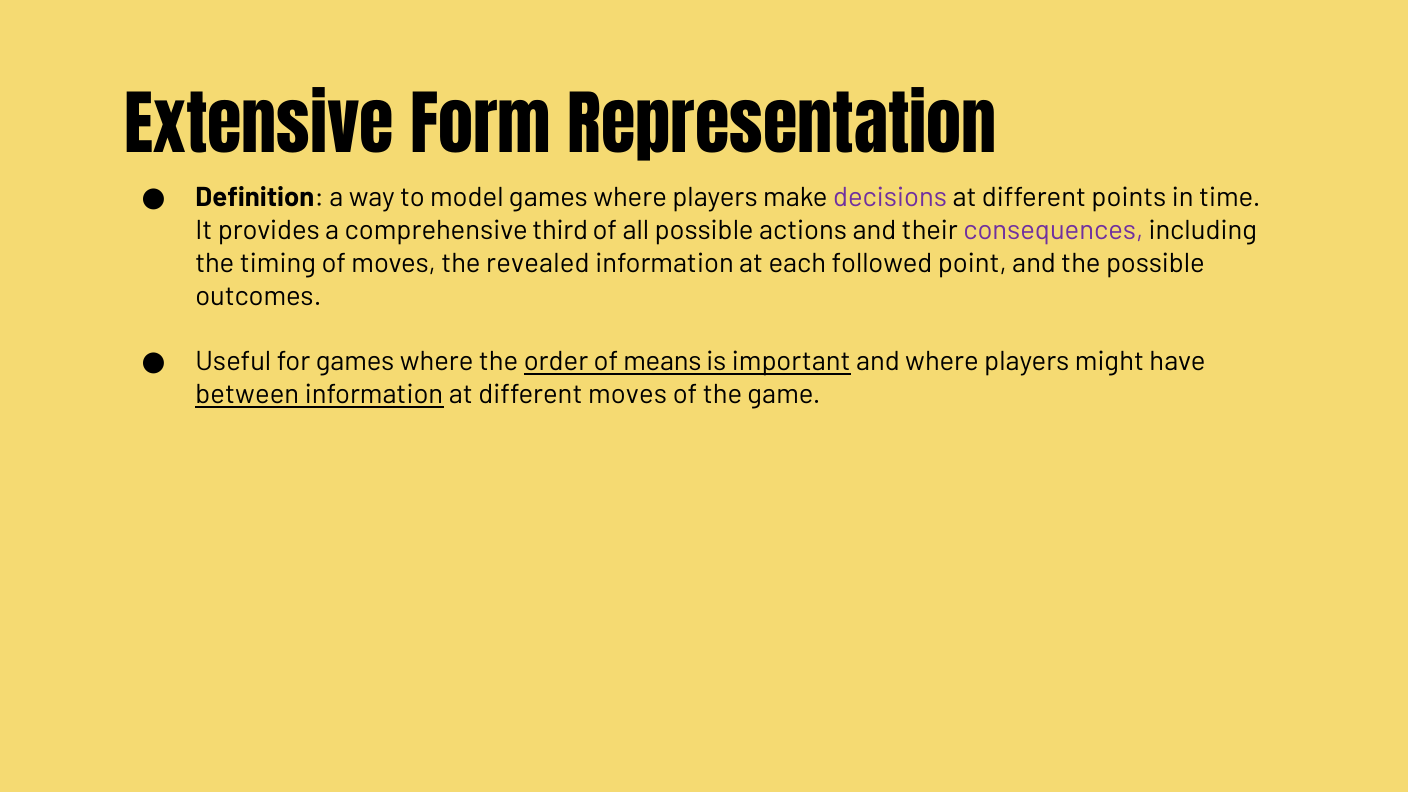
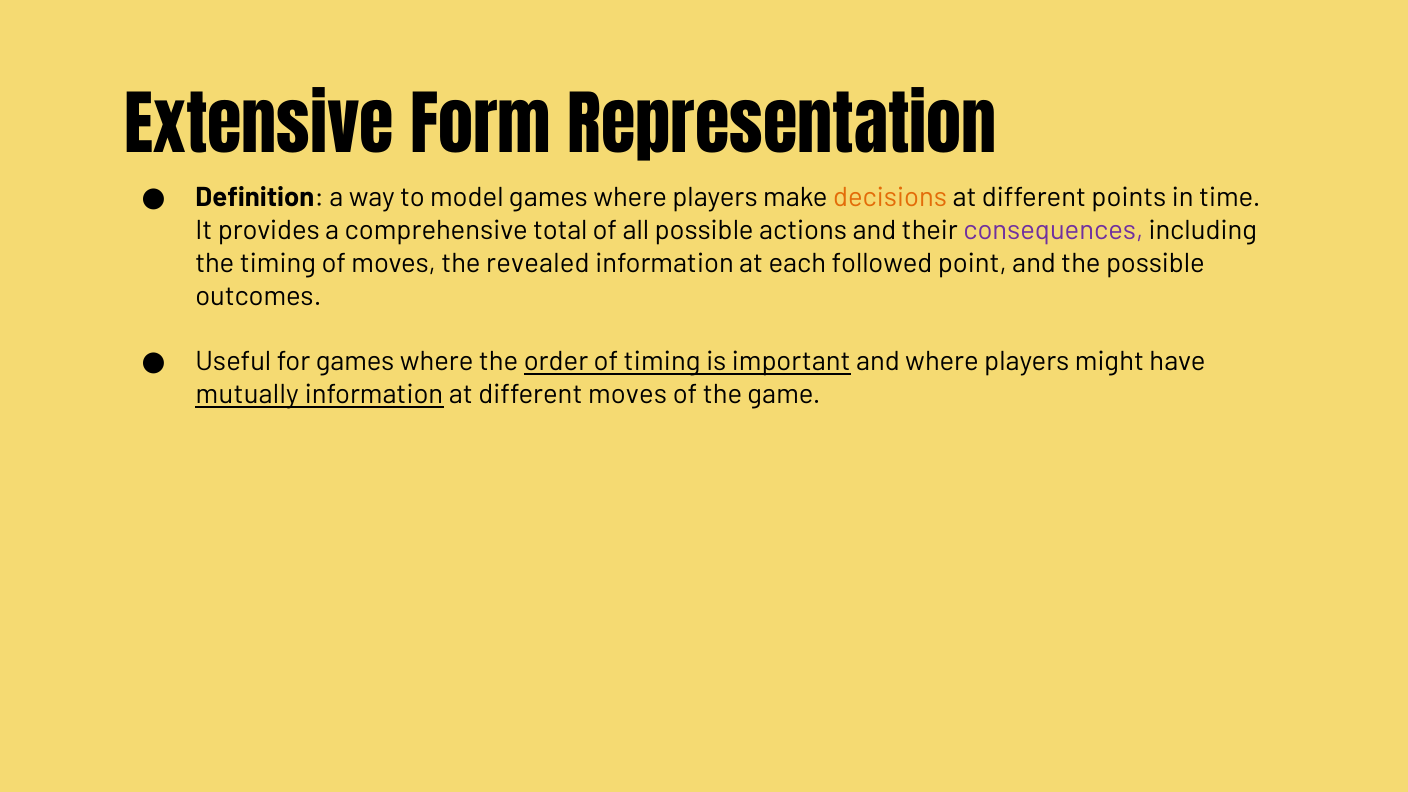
decisions colour: purple -> orange (890, 198)
third: third -> total (560, 230)
of means: means -> timing (662, 362)
between: between -> mutually (247, 395)
